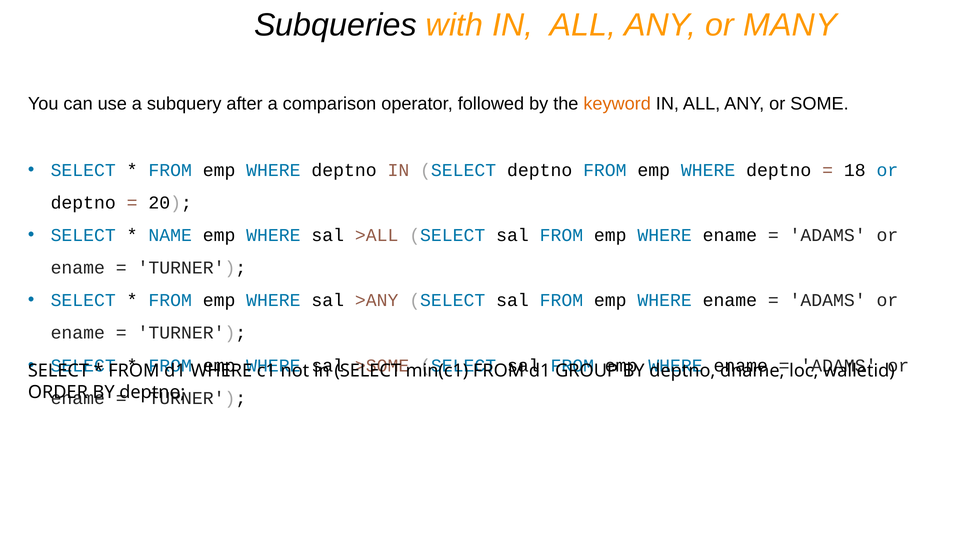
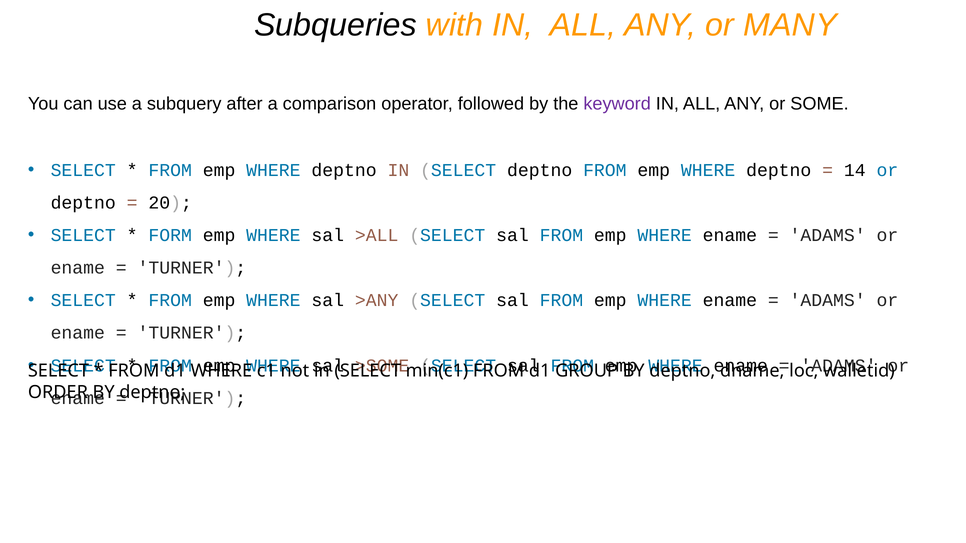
keyword colour: orange -> purple (617, 104)
18: 18 -> 14 (855, 170)
NAME: NAME -> FORM (170, 235)
